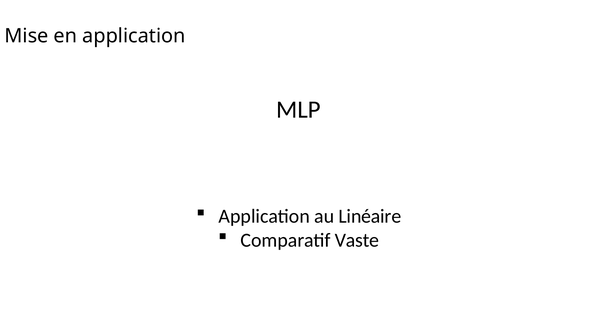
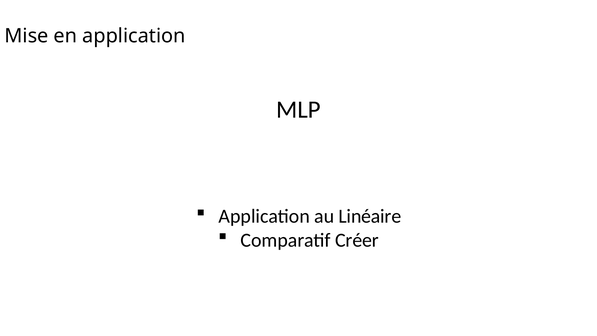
Vaste: Vaste -> Créer (357, 240)
